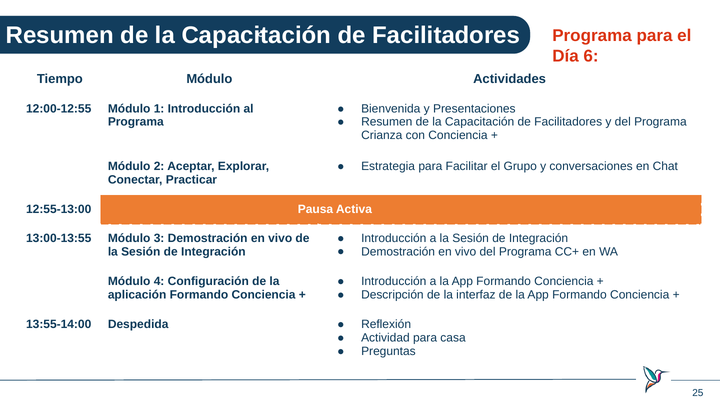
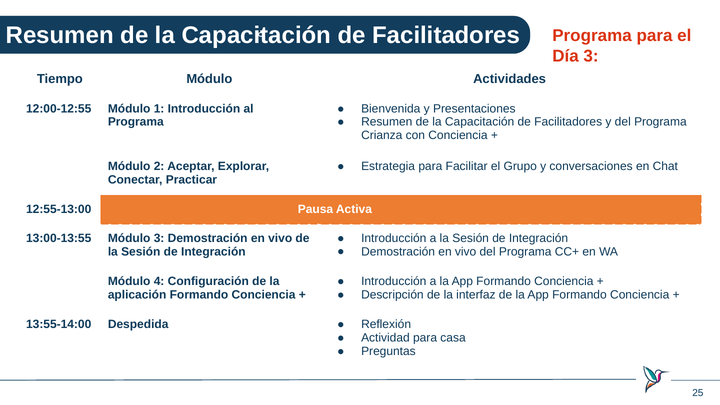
Día 6: 6 -> 3 (591, 56)
